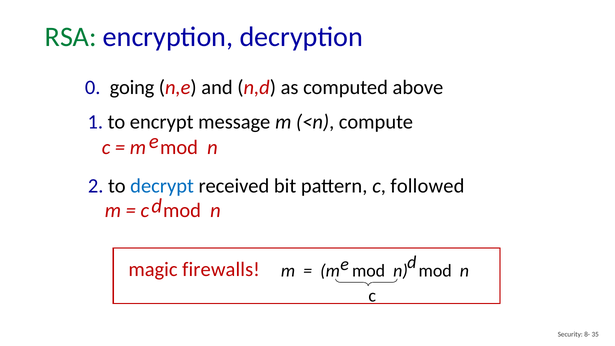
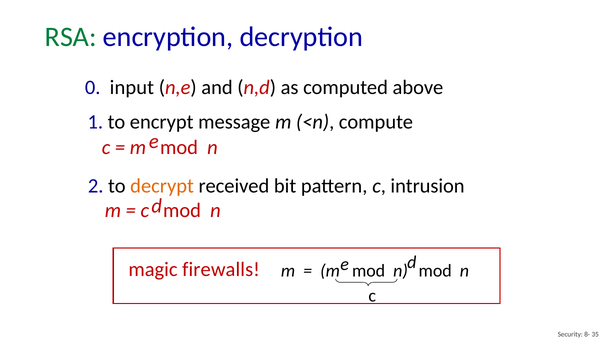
going: going -> input (132, 88)
decrypt colour: blue -> orange (162, 186)
followed: followed -> intrusion (428, 186)
